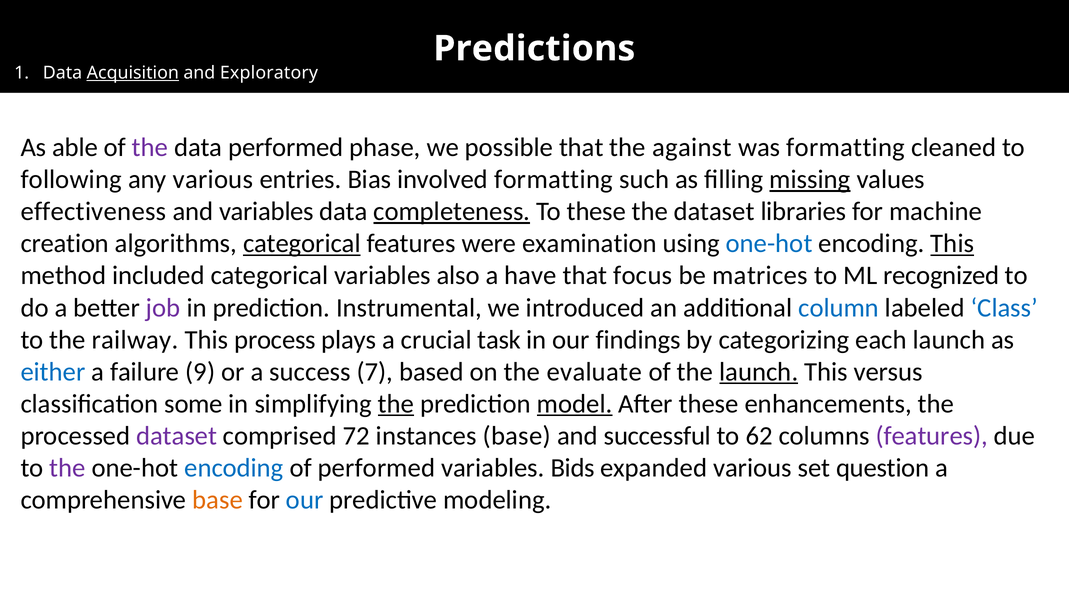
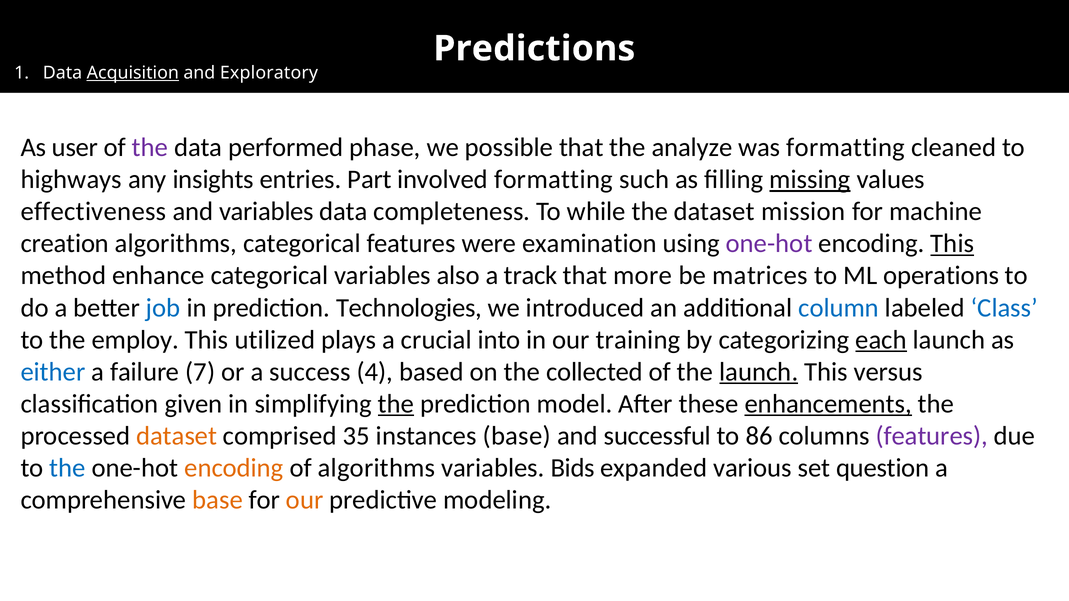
able: able -> user (75, 148)
against: against -> analyze (692, 148)
following: following -> highways (71, 180)
any various: various -> insights (213, 180)
Bias: Bias -> Part (369, 180)
completeness underline: present -> none (452, 212)
To these: these -> while (596, 212)
libraries: libraries -> mission (803, 212)
categorical underline: present -> none (302, 244)
one-hot colour: blue -> purple (769, 244)
included: included -> enhance (158, 276)
have: have -> track (531, 276)
focus: focus -> more (643, 276)
recognized: recognized -> operations (941, 276)
job colour: purple -> blue (163, 308)
Instrumental: Instrumental -> Technologies (409, 308)
railway: railway -> employ (135, 340)
process: process -> utilized (275, 340)
task: task -> into (499, 340)
findings: findings -> training (638, 340)
each underline: none -> present (881, 340)
9: 9 -> 7 (200, 372)
7: 7 -> 4 (375, 372)
evaluate: evaluate -> collected (594, 372)
some: some -> given (193, 404)
model underline: present -> none (575, 404)
enhancements underline: none -> present (828, 404)
dataset colour: purple -> orange (177, 436)
72: 72 -> 35 (356, 436)
62: 62 -> 86 (759, 436)
the colour: purple -> blue (67, 468)
encoding colour: blue -> orange (234, 468)
of performed: performed -> algorithms (377, 468)
our colour: blue -> orange (305, 500)
